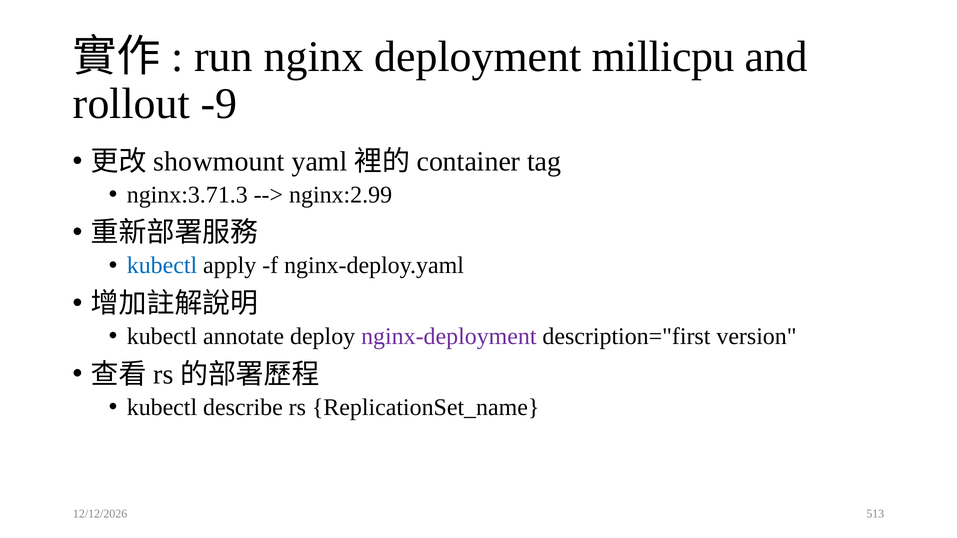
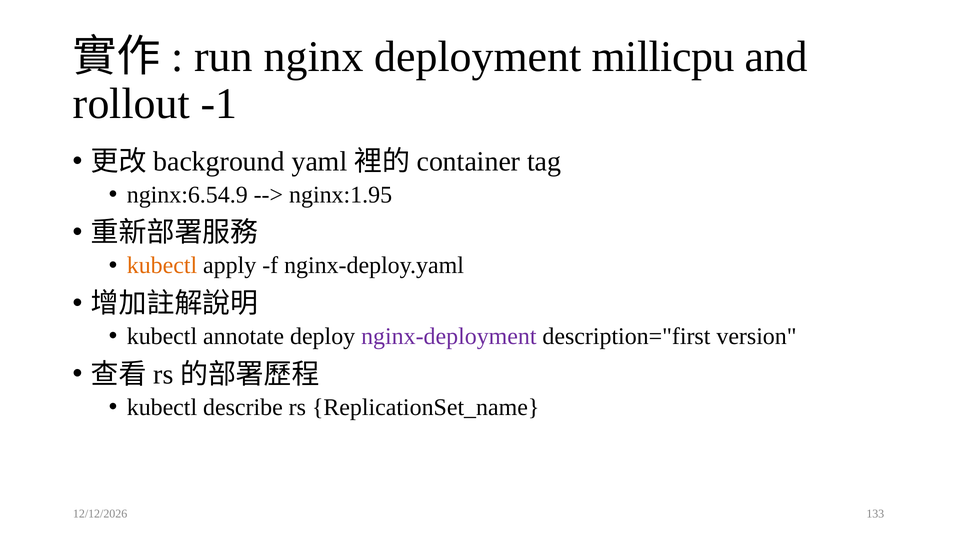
-9: -9 -> -1 (219, 104)
showmount: showmount -> background (219, 162)
nginx:3.71.3: nginx:3.71.3 -> nginx:6.54.9 (187, 195)
nginx:2.99: nginx:2.99 -> nginx:1.95 (341, 195)
kubectl colour: blue -> orange (162, 266)
513: 513 -> 133 (875, 514)
